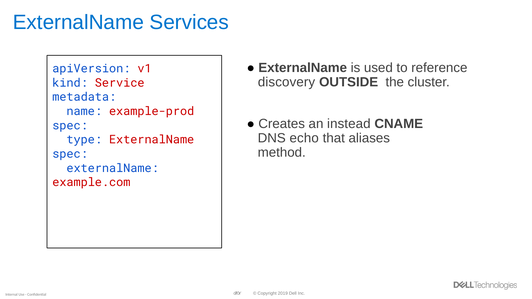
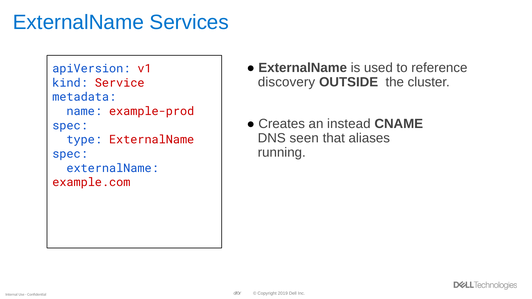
echo: echo -> seen (304, 138)
method: method -> running (282, 153)
